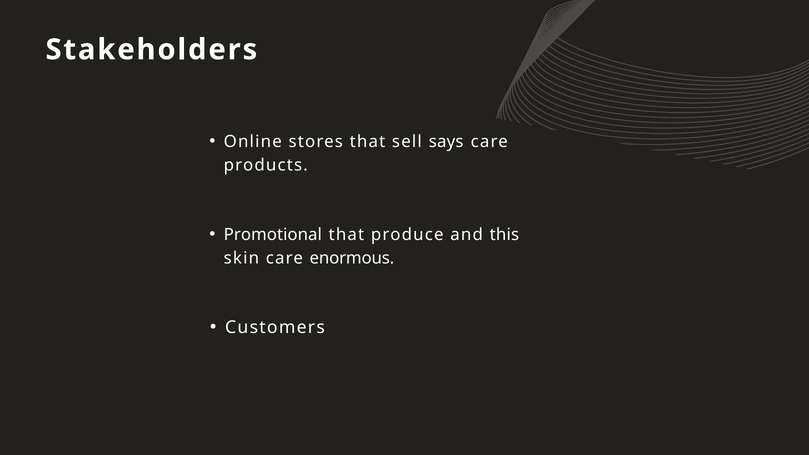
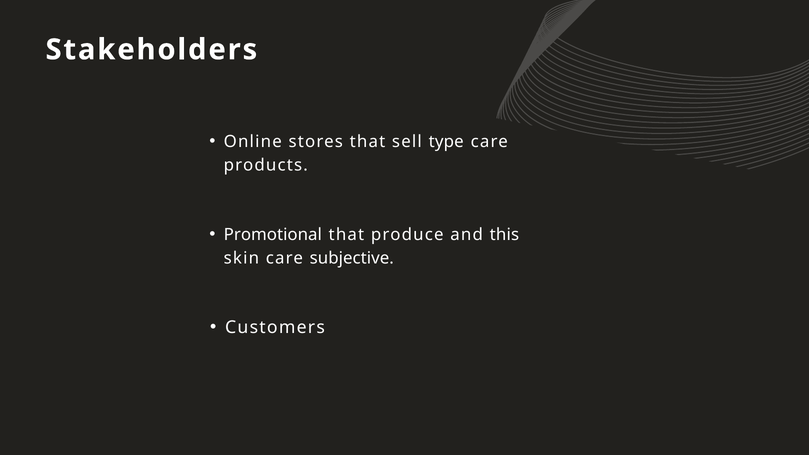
says: says -> type (446, 142)
enormous: enormous -> subjective (352, 258)
